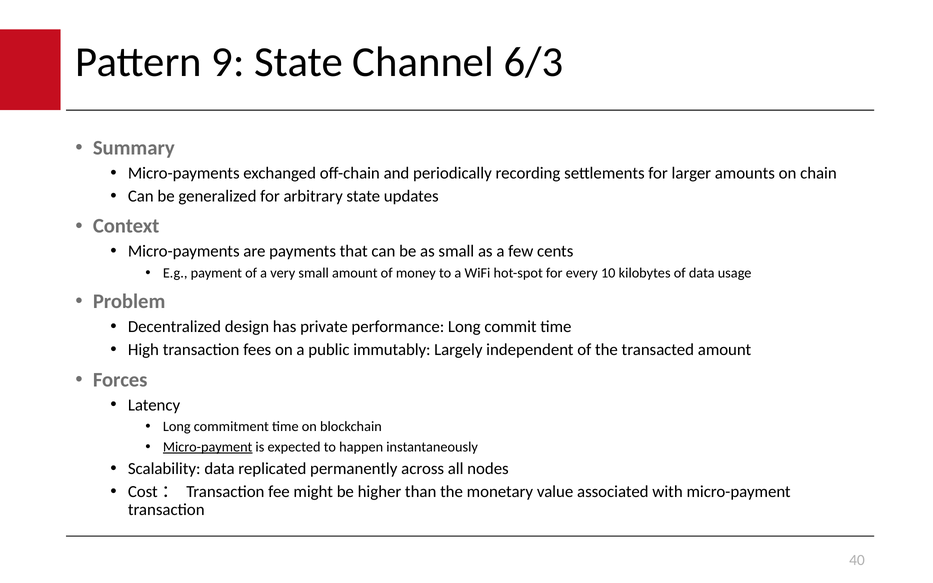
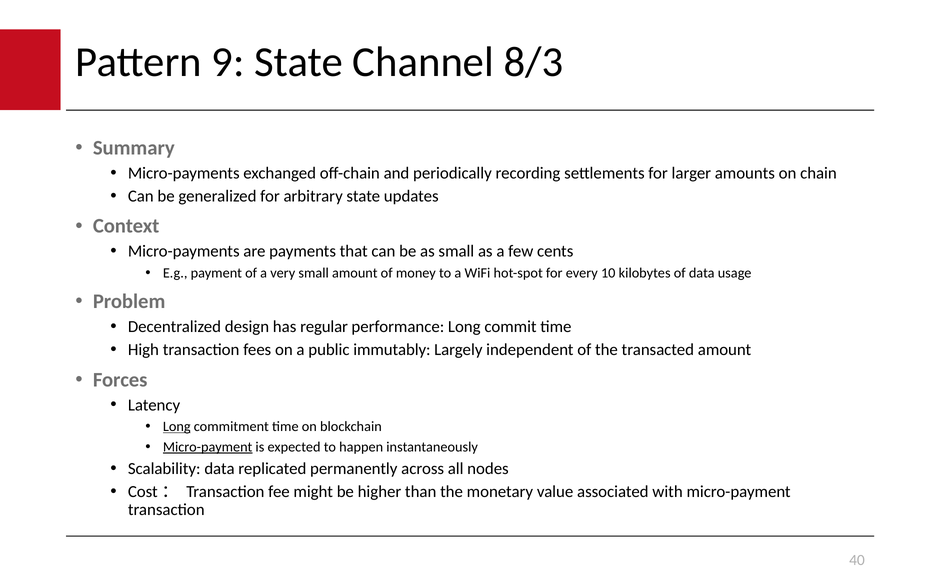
6/3: 6/3 -> 8/3 (534, 62)
private: private -> regular (324, 327)
Long underline: none -> present (177, 427)
